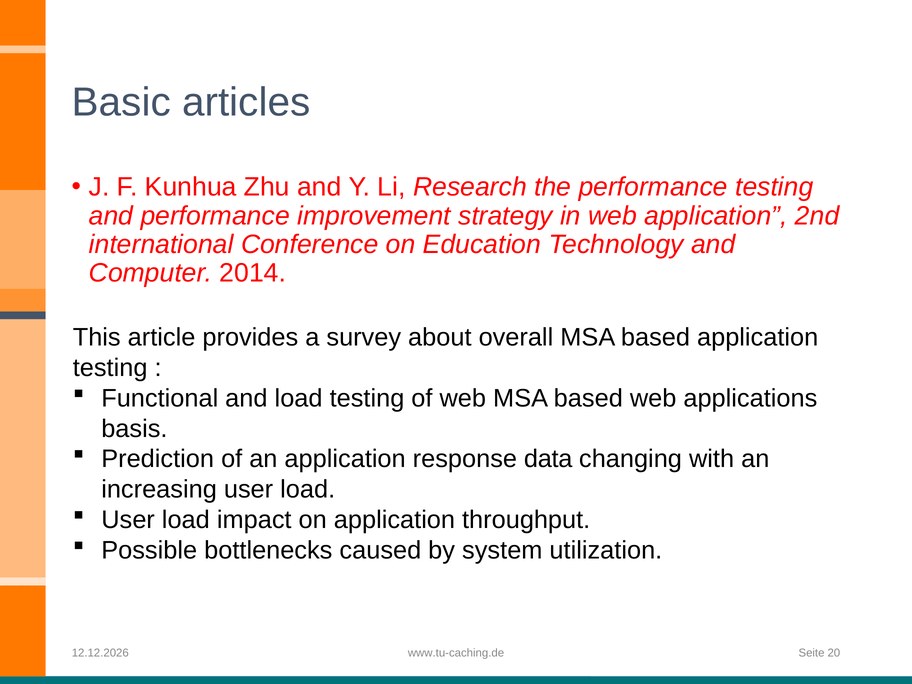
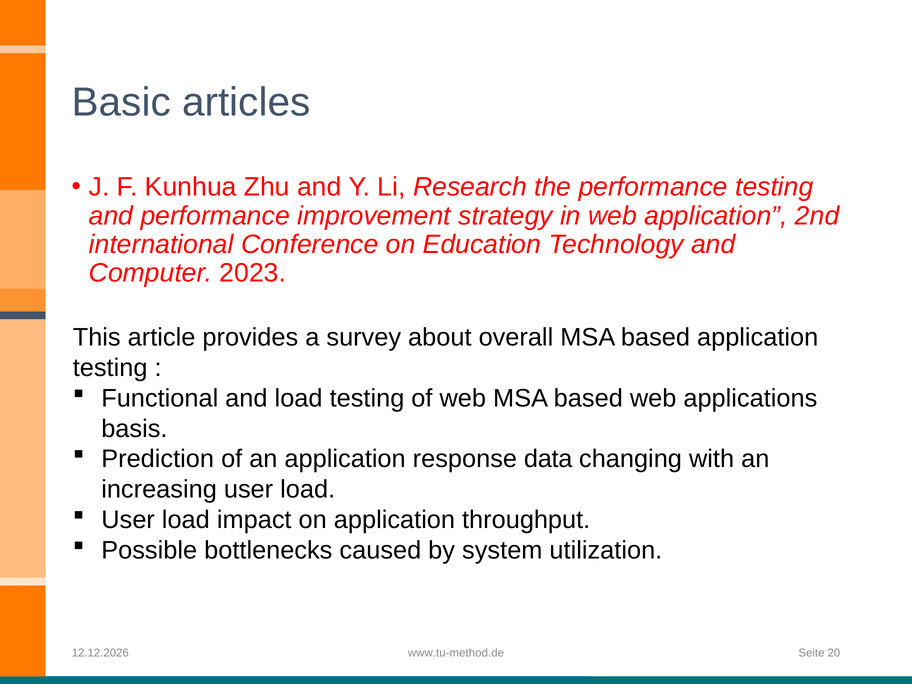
2014: 2014 -> 2023 (253, 273)
www.tu-caching.de: www.tu-caching.de -> www.tu-method.de (456, 653)
